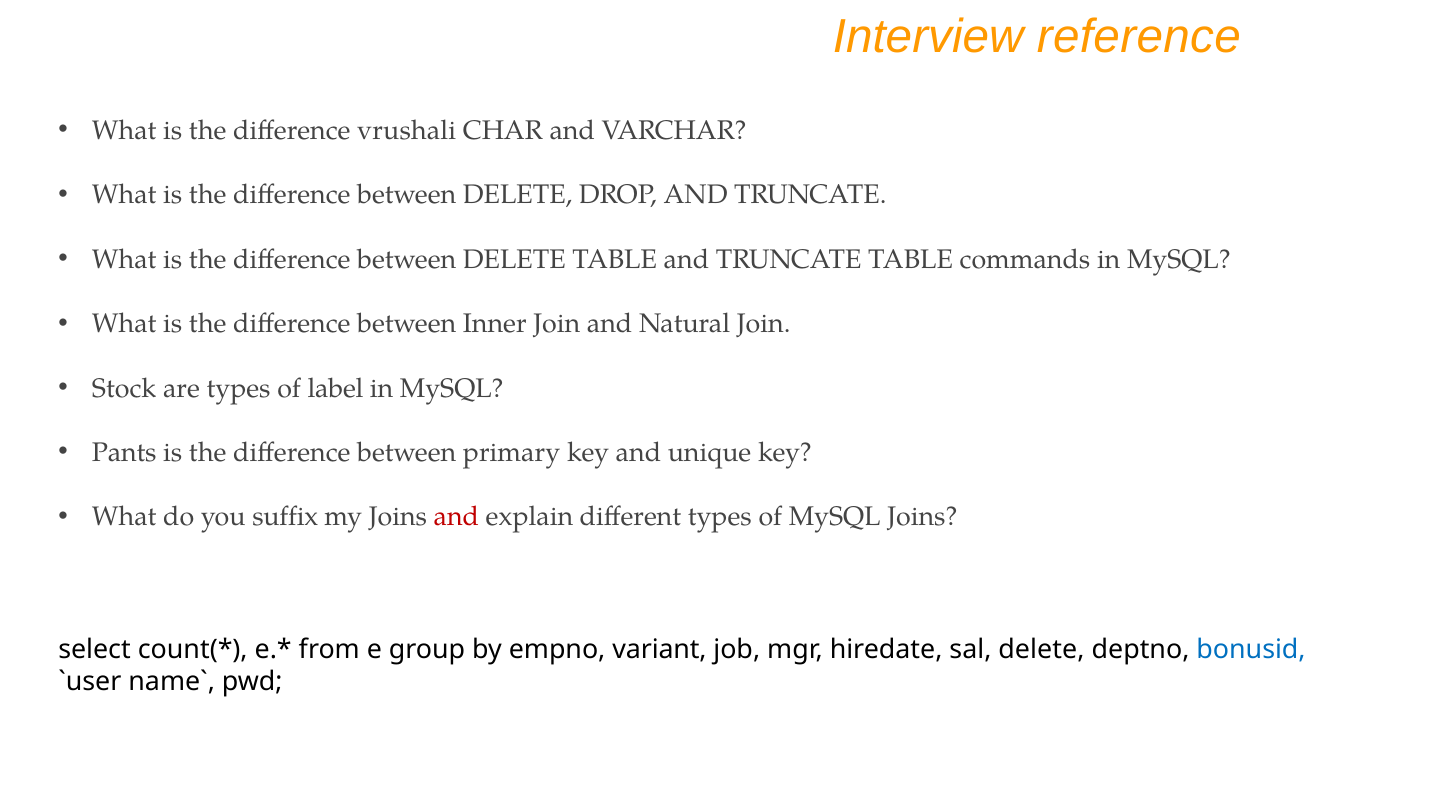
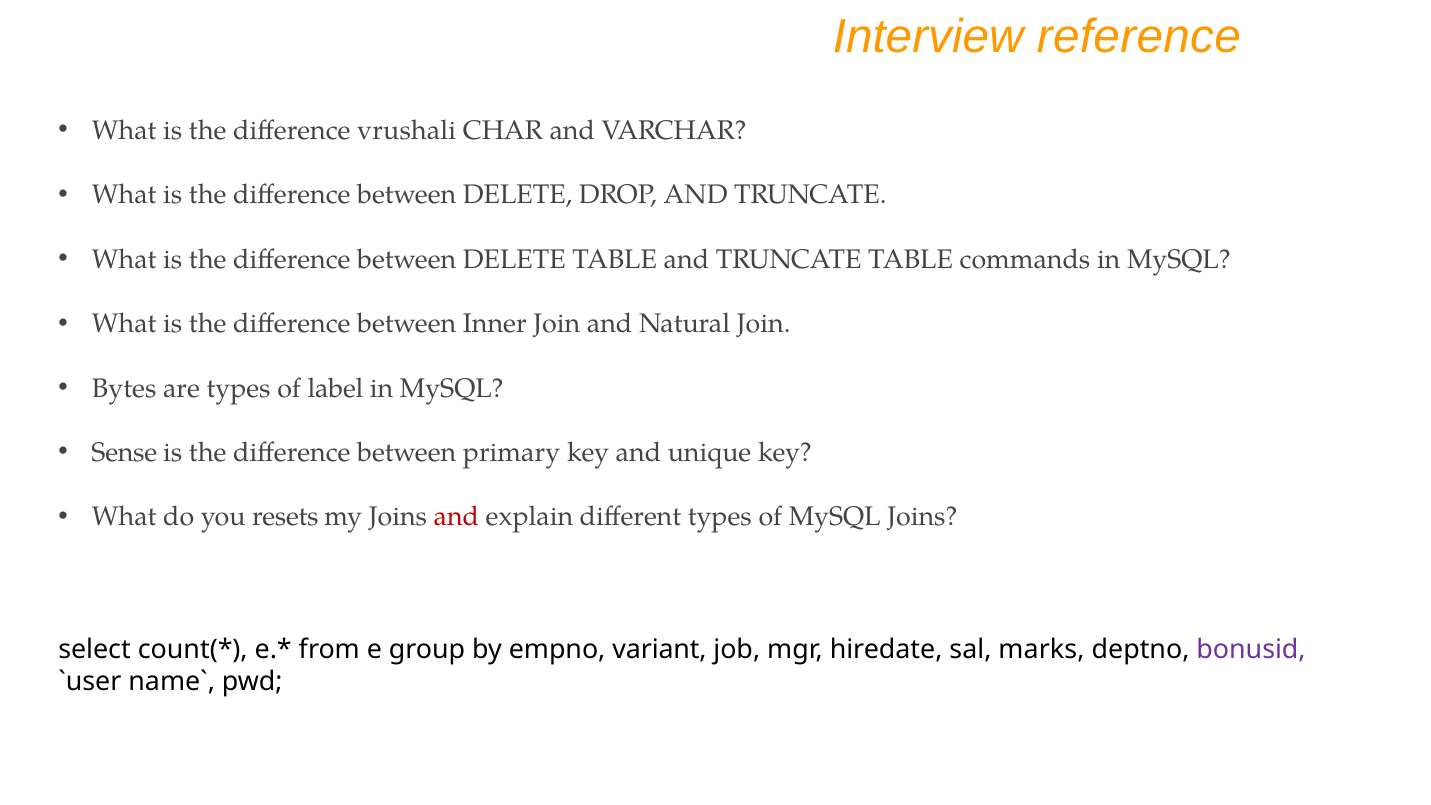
Stock: Stock -> Bytes (124, 388)
Pants: Pants -> Sense (124, 453)
suffix: suffix -> resets (285, 517)
sal delete: delete -> marks (1041, 649)
bonusid colour: blue -> purple (1251, 649)
